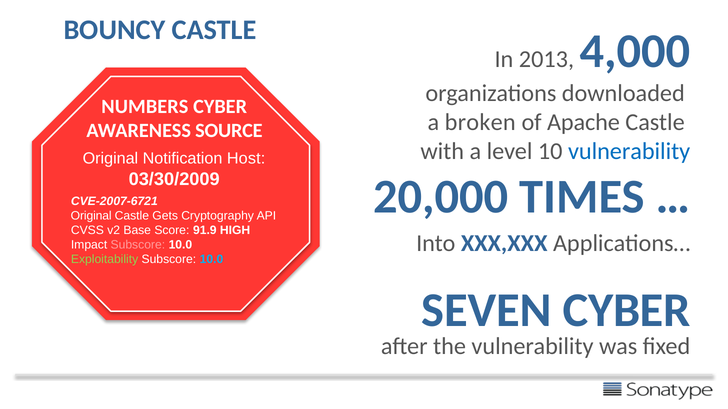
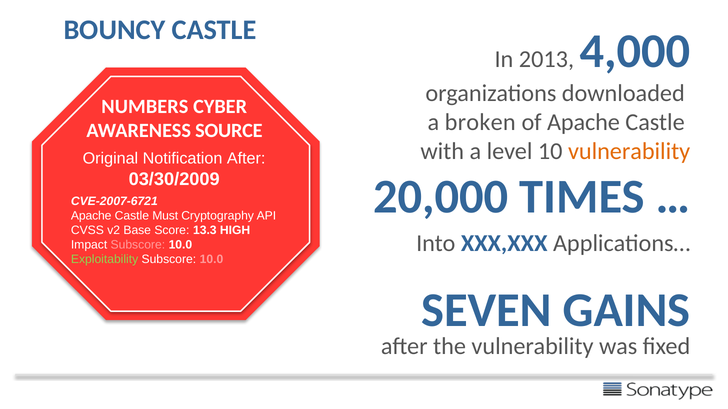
vulnerability colour: blue -> orange (629, 151)
Notification Host: Host -> After (246, 159)
Original: Original -> Apache (91, 216)
Gets: Gets -> Must (165, 216)
91.9: 91.9 -> 13.3 (205, 230)
10.0 colour: light blue -> pink (211, 260)
SEVEN CYBER: CYBER -> GAINS (627, 311)
